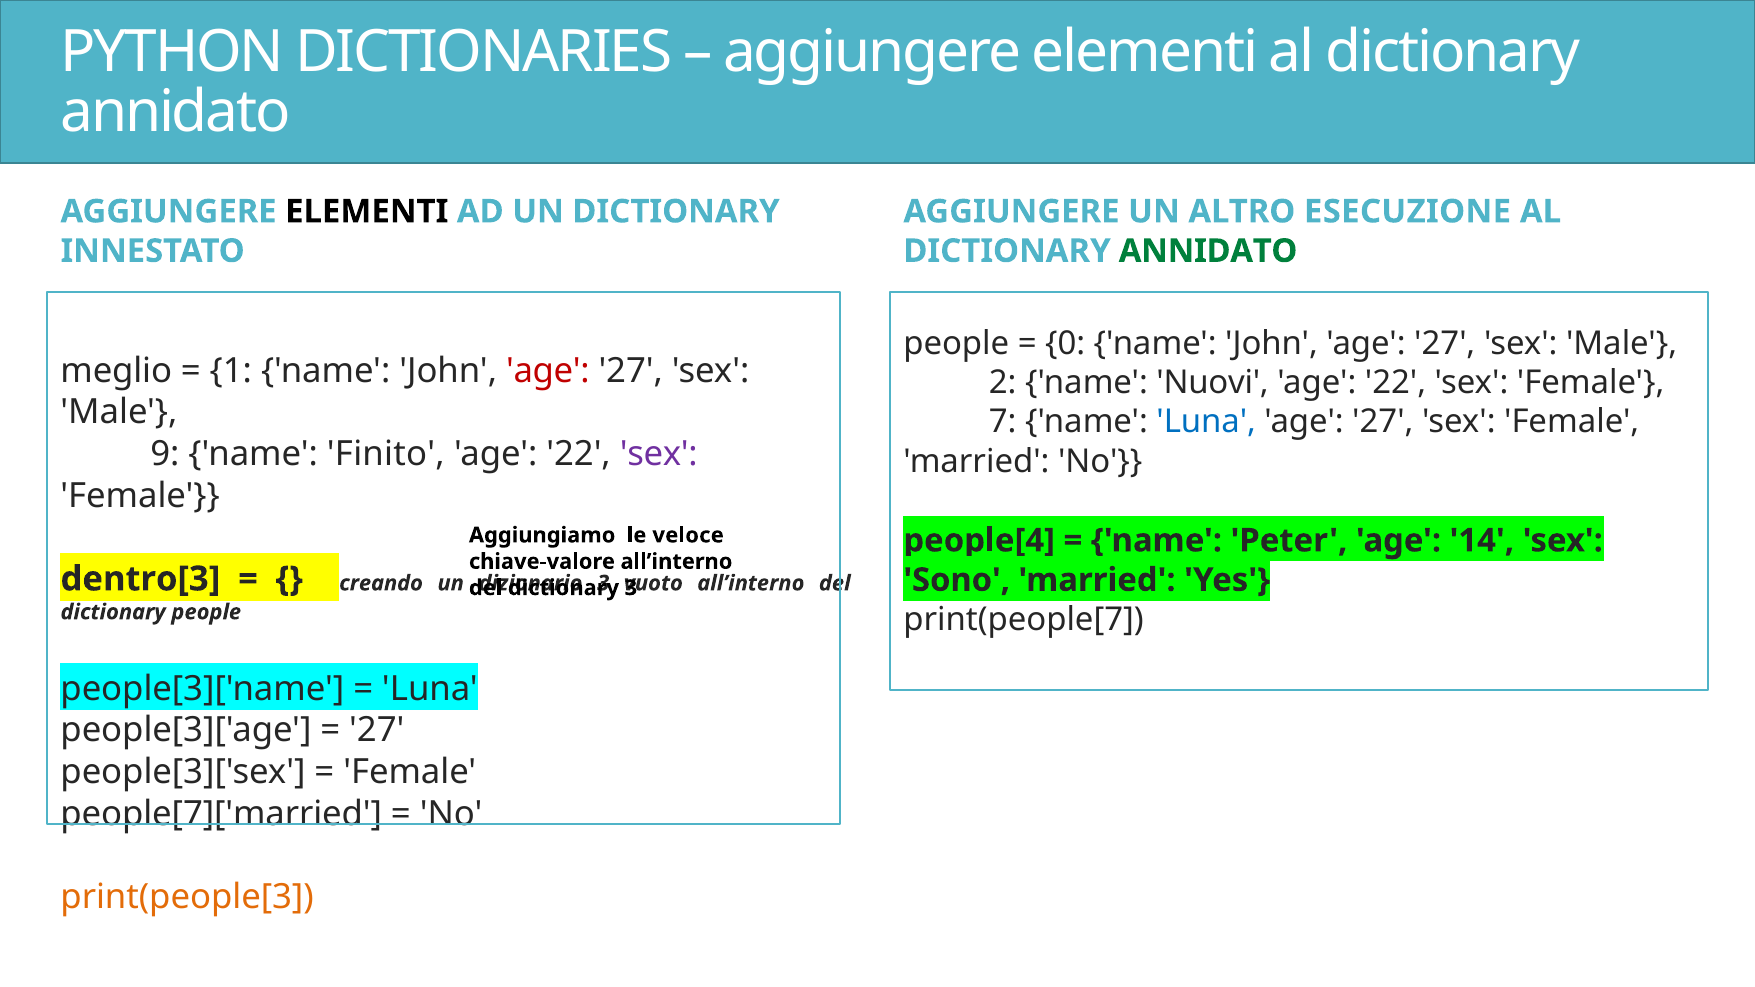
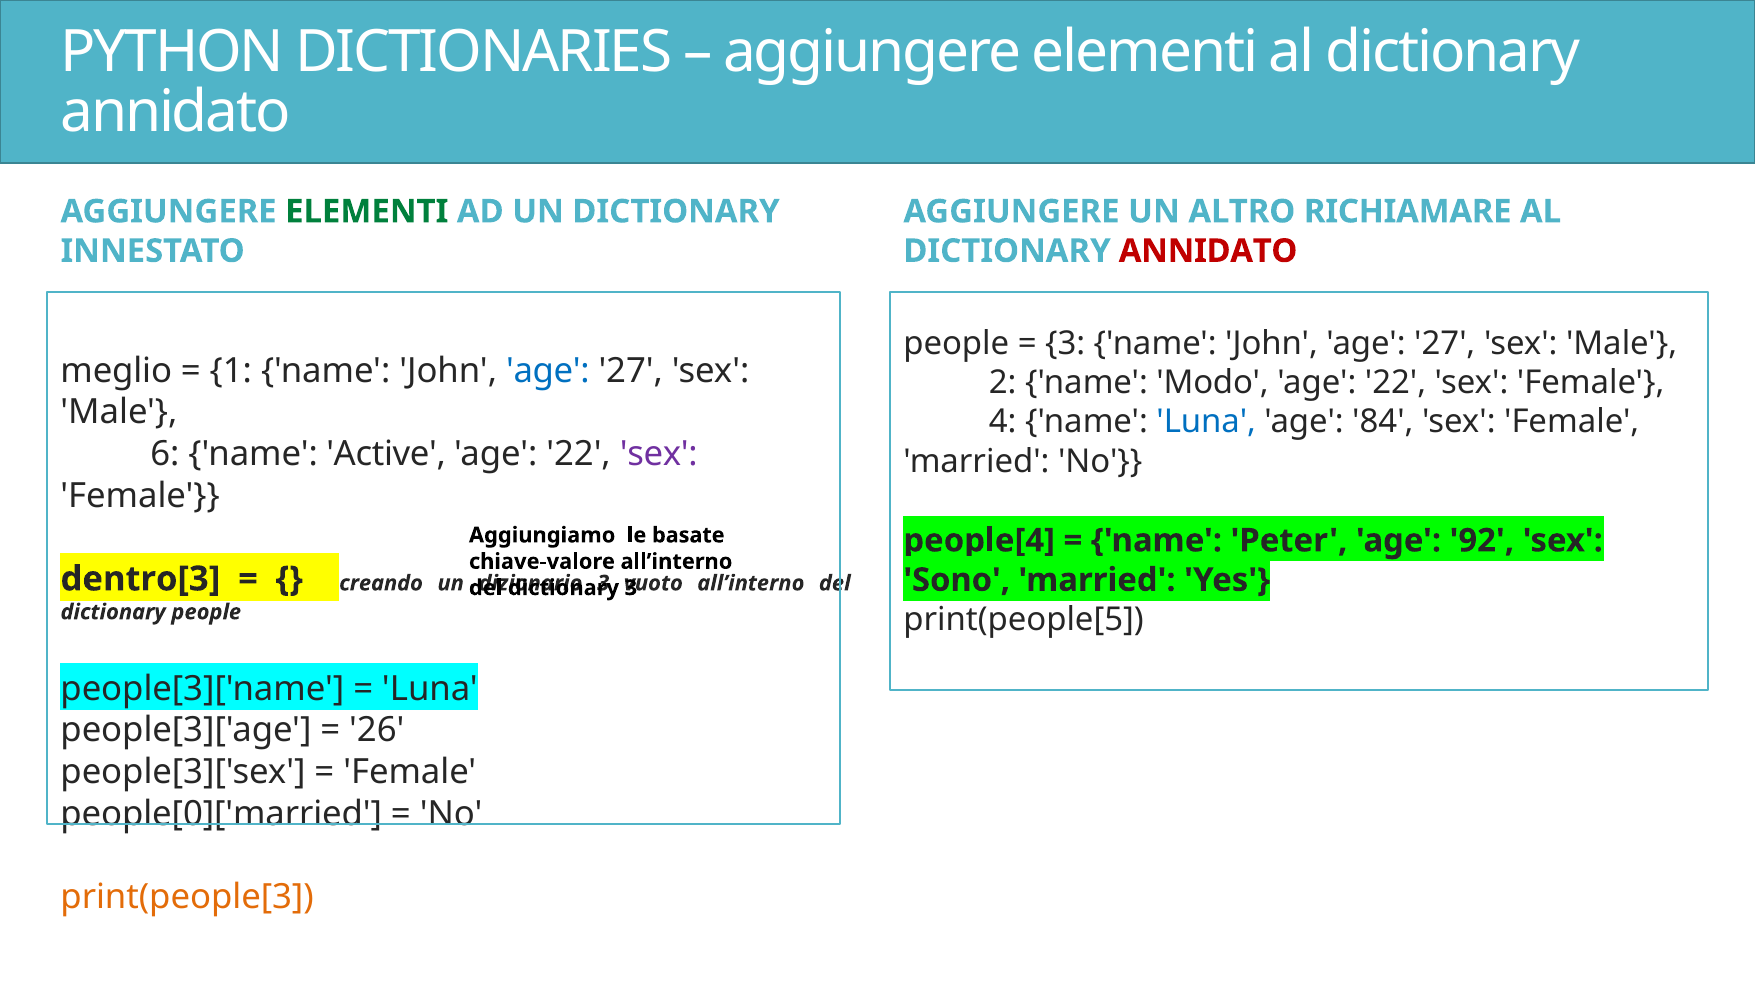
ELEMENTI colour: black -> green (367, 212)
ESECUZIONE: ESECUZIONE -> RICHIAMARE (1408, 212)
ANNIDATO colour: green -> red (1208, 251)
0: 0 -> 3 (1065, 343)
age colour: red -> blue (548, 371)
Nuovi: Nuovi -> Modo (1213, 383)
7: 7 -> 4 (1003, 422)
27: 27 -> 84 (1383, 422)
9: 9 -> 6 (165, 454)
Finito: Finito -> Active (386, 454)
veloce: veloce -> basate (688, 535)
14: 14 -> 92 (1482, 541)
print(people[7: print(people[7 -> print(people[5 (1024, 620)
27: 27 -> 26 (377, 730)
people[7]['married: people[7]['married -> people[0]['married (221, 814)
